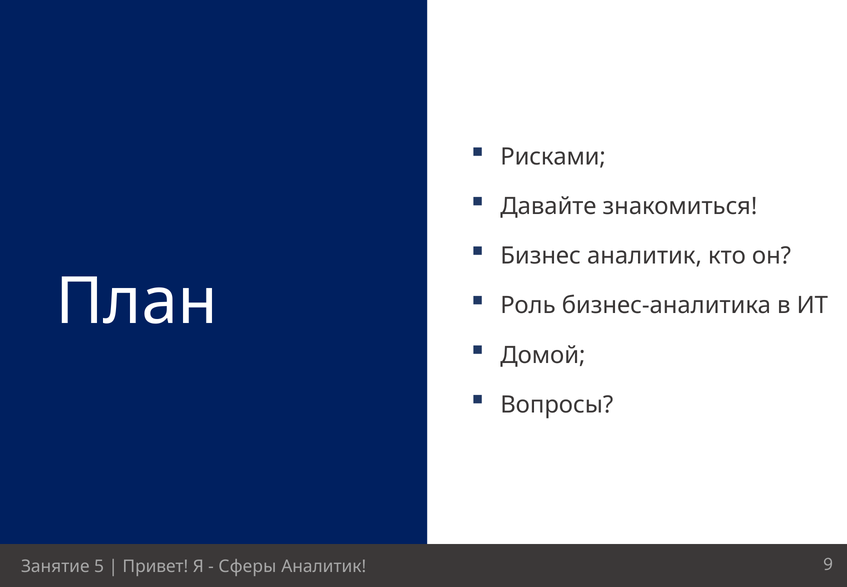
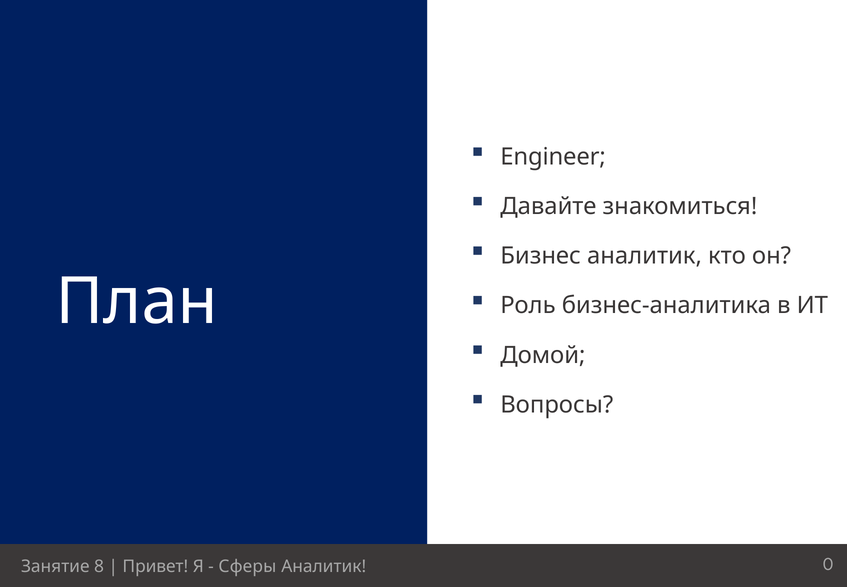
Рисками: Рисками -> Engineer (553, 157)
5: 5 -> 8 (99, 566)
9: 9 -> 0 (828, 564)
